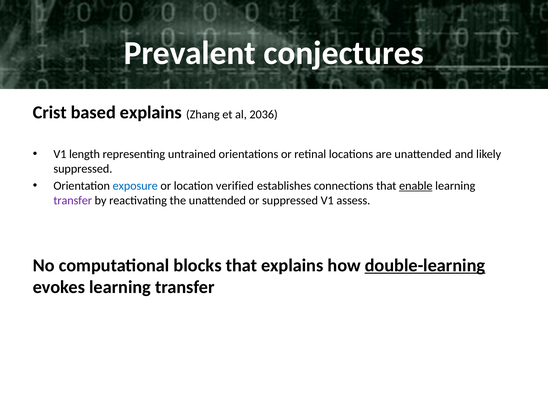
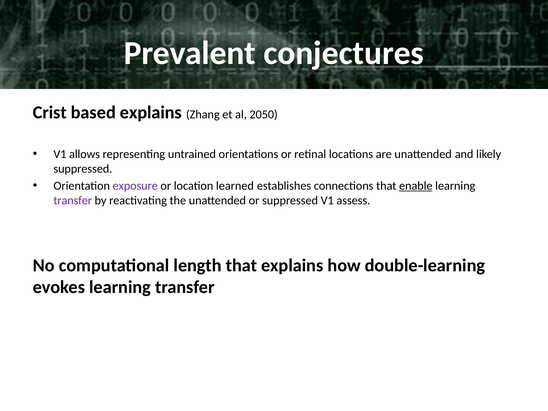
2036: 2036 -> 2050 (264, 115)
length: length -> allows (85, 154)
exposure colour: blue -> purple (135, 186)
verified: verified -> learned (235, 186)
blocks: blocks -> length (198, 265)
double-learning underline: present -> none (425, 265)
